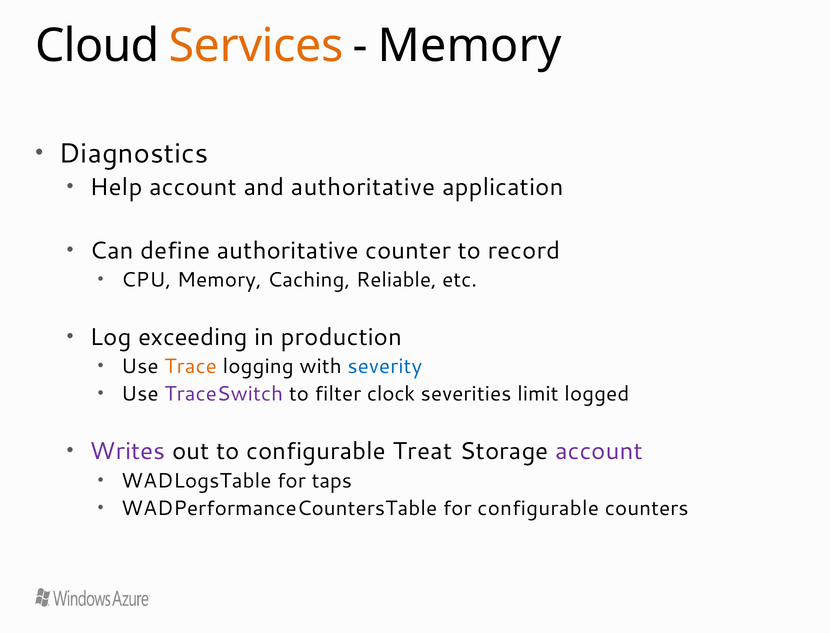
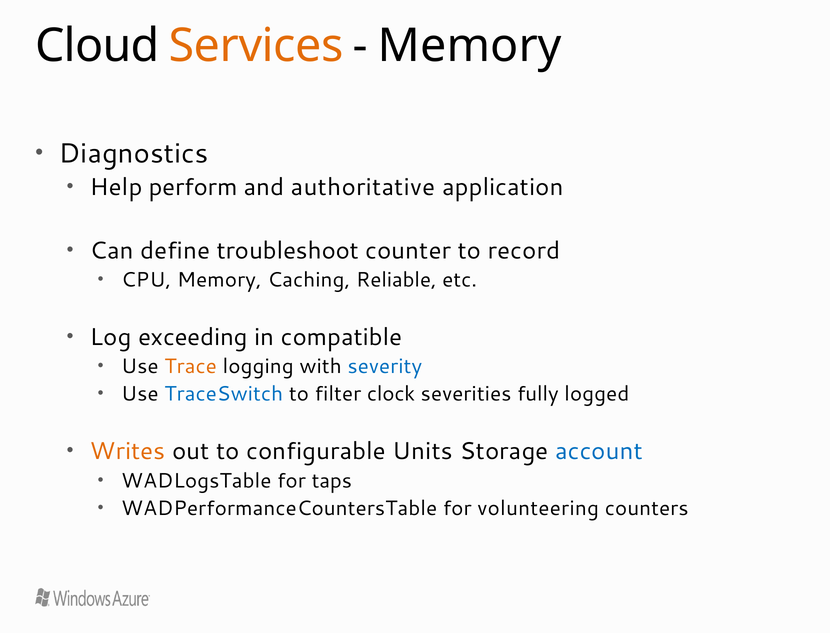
Help account: account -> perform (193, 187)
define authoritative: authoritative -> troubleshoot (288, 250)
production: production -> compatible (342, 337)
TraceSwitch colour: purple -> blue (224, 394)
limit: limit -> fully (538, 394)
Writes colour: purple -> orange (128, 451)
Treat: Treat -> Units (423, 451)
account colour: purple -> blue (599, 451)
for configurable: configurable -> volunteering (538, 508)
